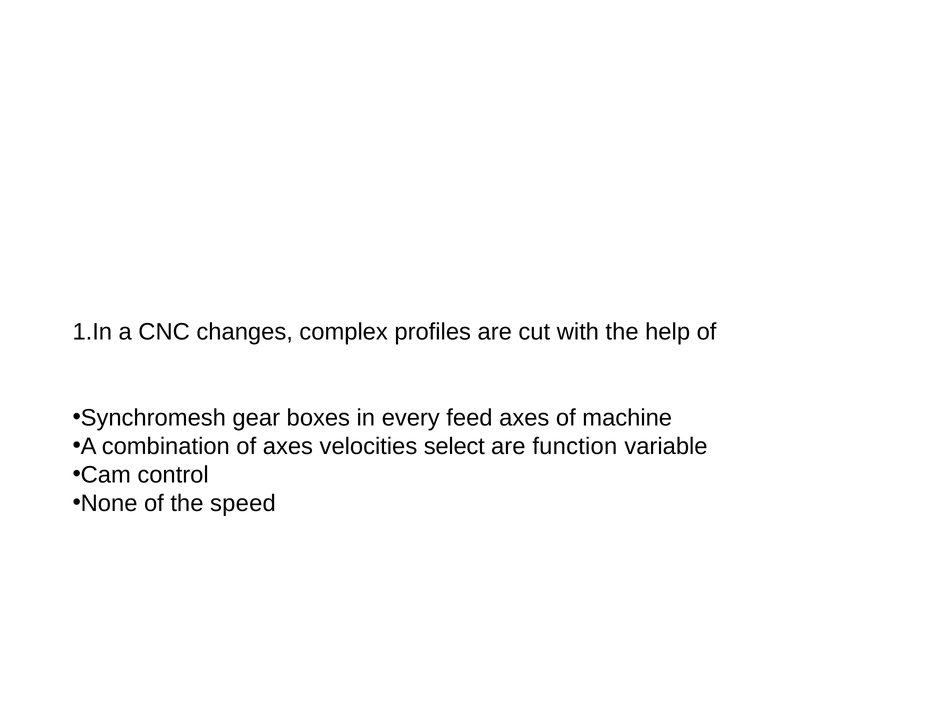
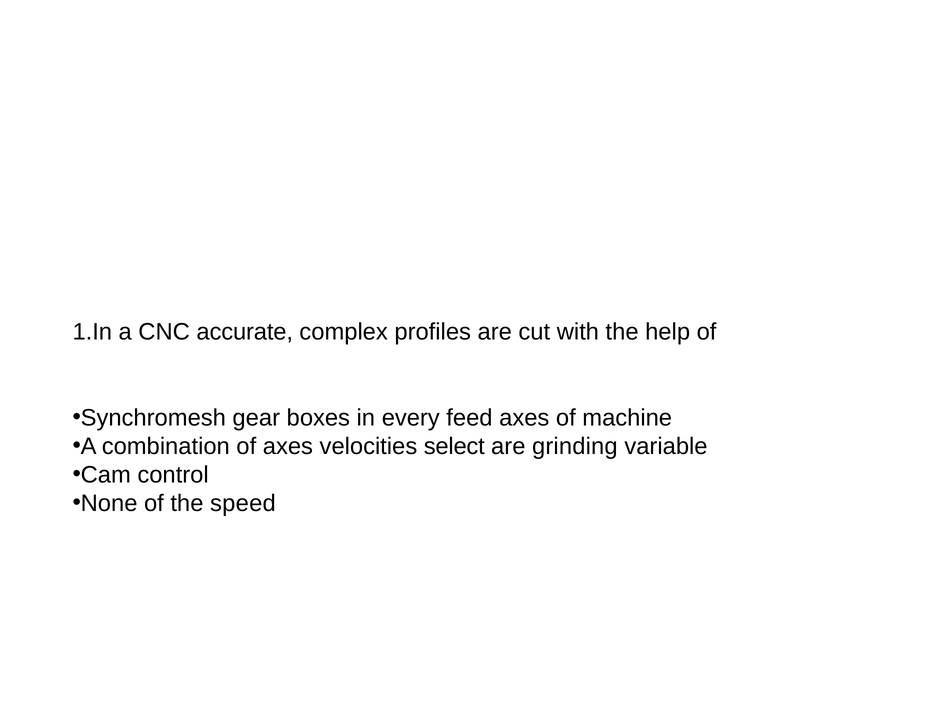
changes: changes -> accurate (245, 332)
function: function -> grinding (575, 446)
